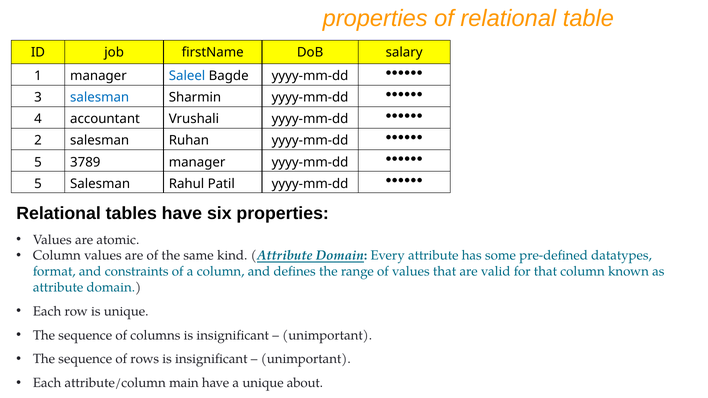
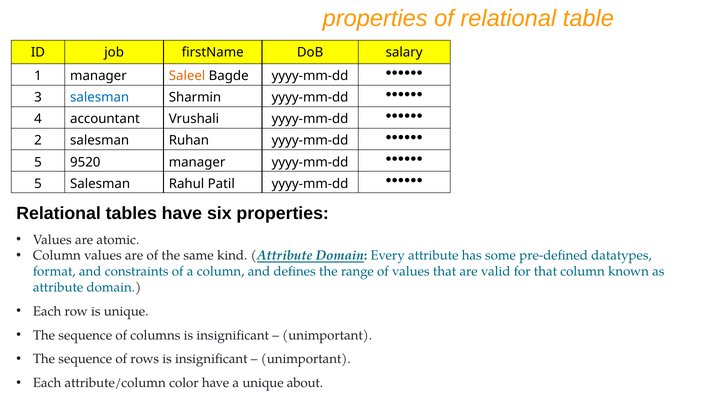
Saleel colour: blue -> orange (187, 76)
3789: 3789 -> 9520 (85, 162)
main: main -> color (184, 383)
